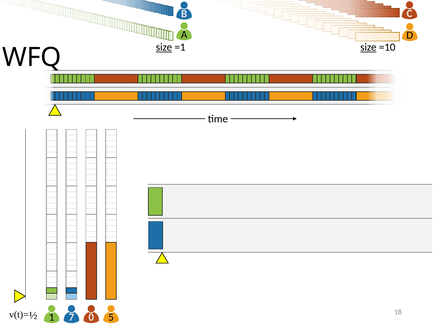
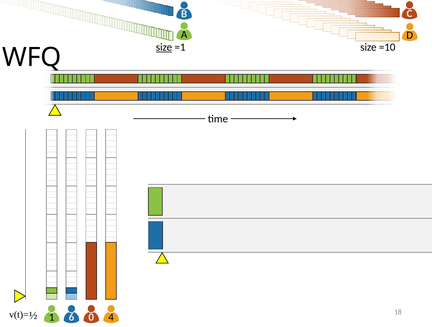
size underline: present -> none (368, 47)
7: 7 -> 6 (71, 317)
5: 5 -> 4 (111, 317)
